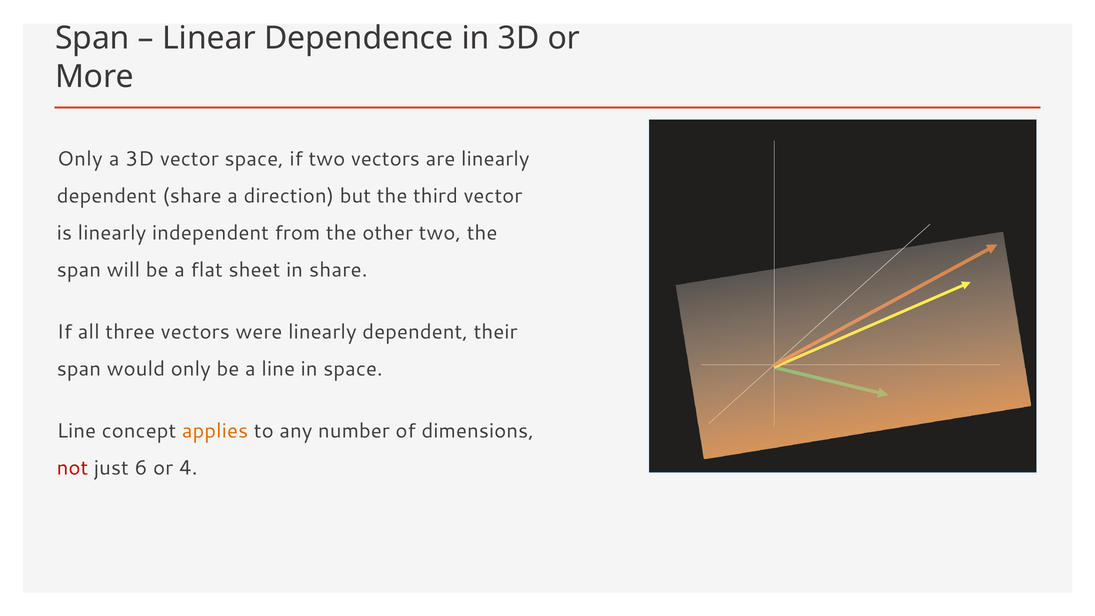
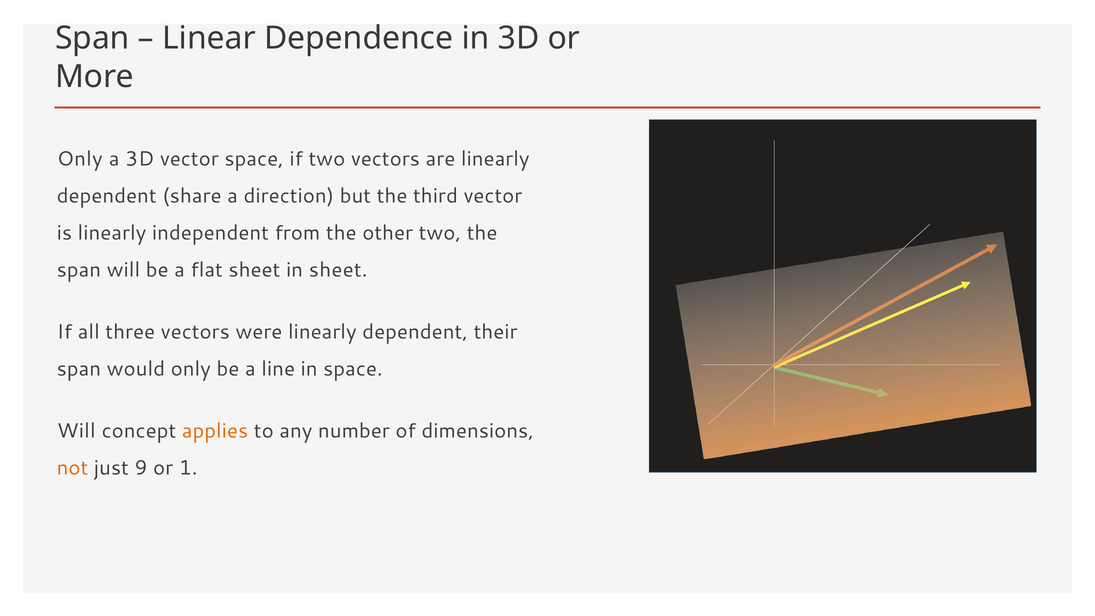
in share: share -> sheet (338, 270)
Line: Line -> Will (76, 431)
not colour: red -> orange (72, 468)
6: 6 -> 9 (141, 468)
4: 4 -> 1 (188, 468)
